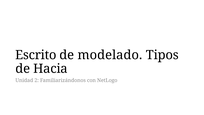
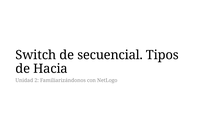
Escrito: Escrito -> Switch (36, 55)
modelado: modelado -> secuencial (110, 55)
